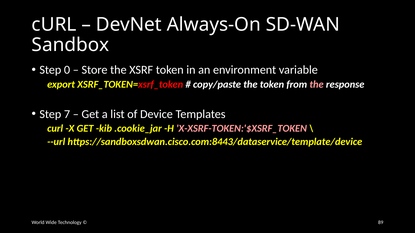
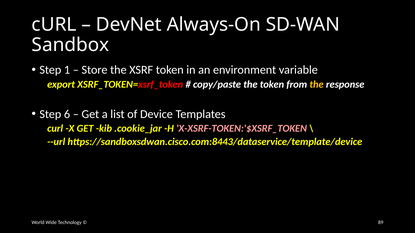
0: 0 -> 1 (67, 70)
the colour: pink -> yellow (317, 84)
7: 7 -> 6 (67, 114)
